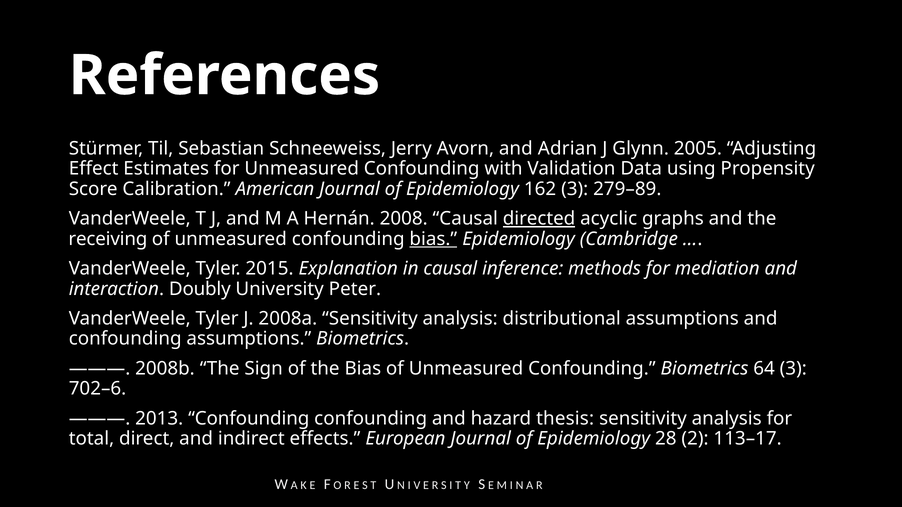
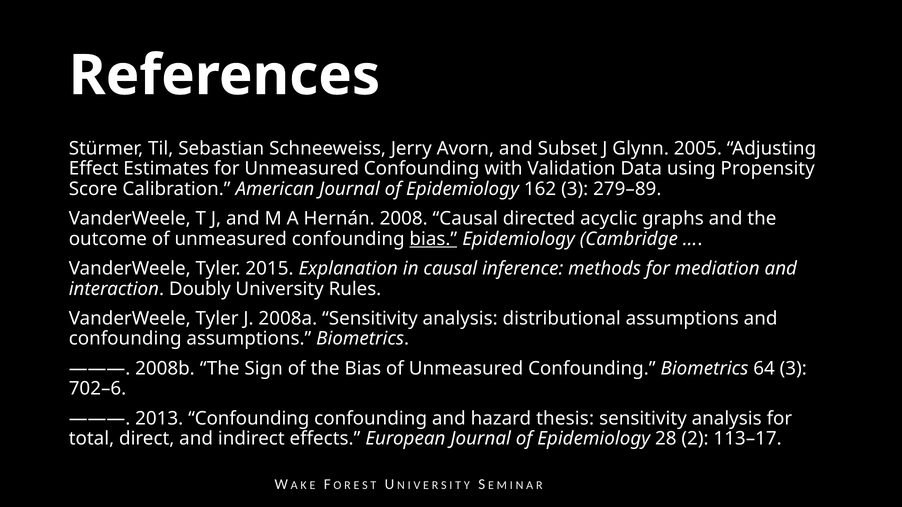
Adrian: Adrian -> Subset (568, 148)
directed underline: present -> none (539, 219)
receiving: receiving -> outcome (108, 239)
Peter: Peter -> Rules (355, 289)
